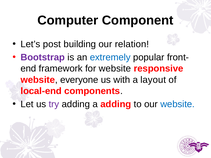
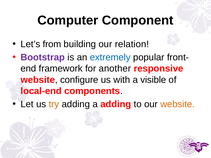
post: post -> from (52, 44)
for website: website -> another (115, 69)
everyone: everyone -> configure (79, 80)
layout: layout -> visible (153, 80)
try colour: purple -> orange (54, 104)
website colour: blue -> orange (178, 104)
